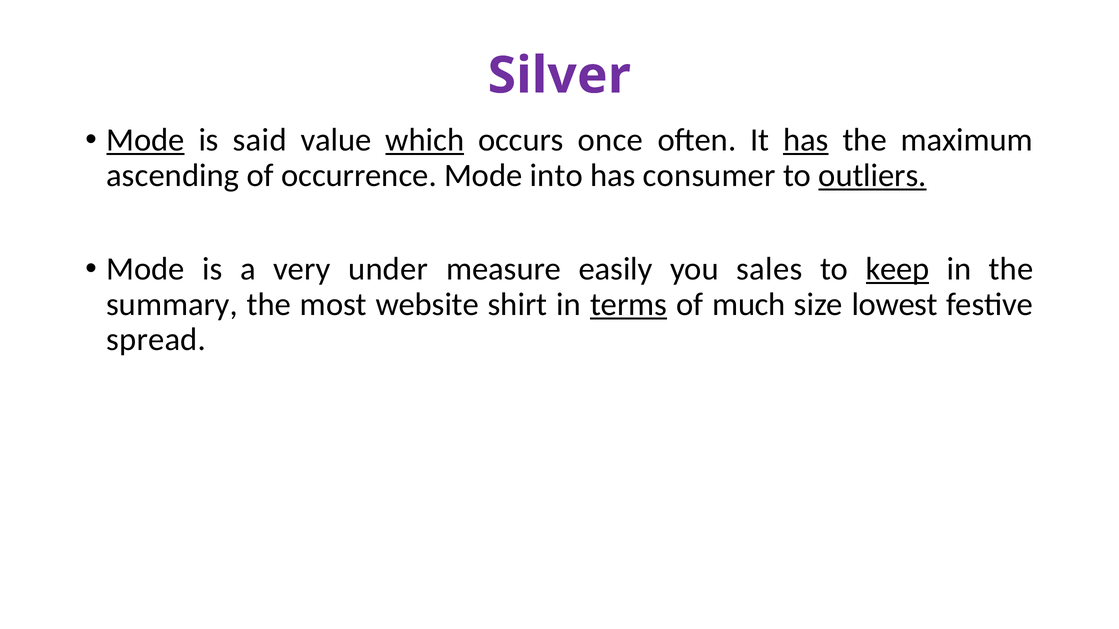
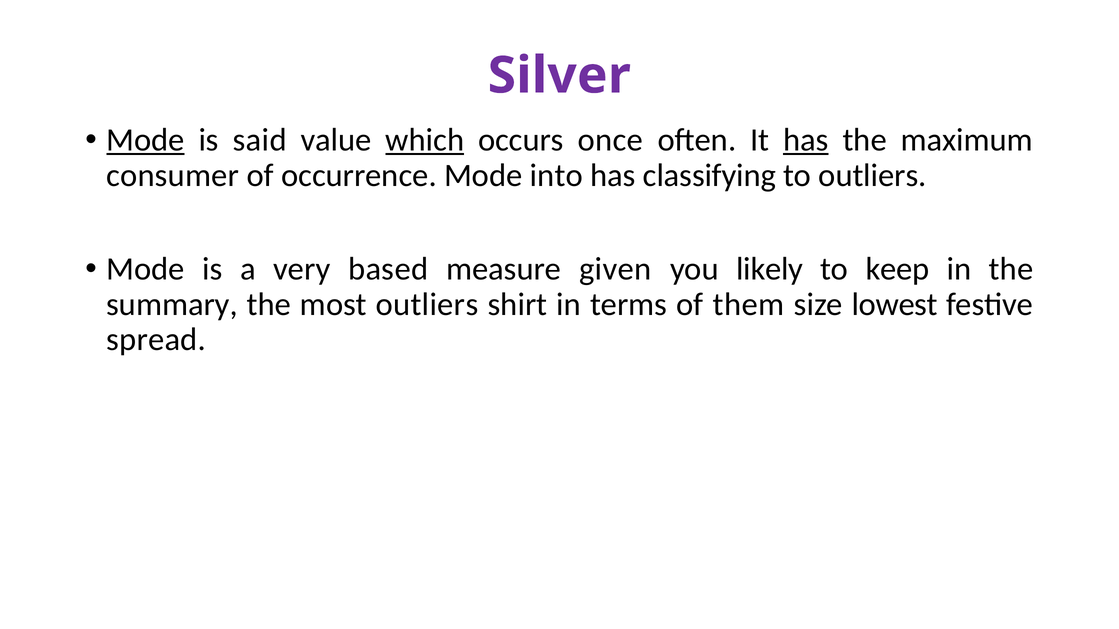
ascending: ascending -> consumer (173, 175)
consumer: consumer -> classifying (709, 175)
outliers underline: present -> none (872, 175)
under: under -> based (388, 269)
easily: easily -> given (615, 269)
sales: sales -> likely (770, 269)
keep underline: present -> none (898, 269)
most website: website -> outliers (427, 305)
terms underline: present -> none (629, 305)
much: much -> them (749, 305)
